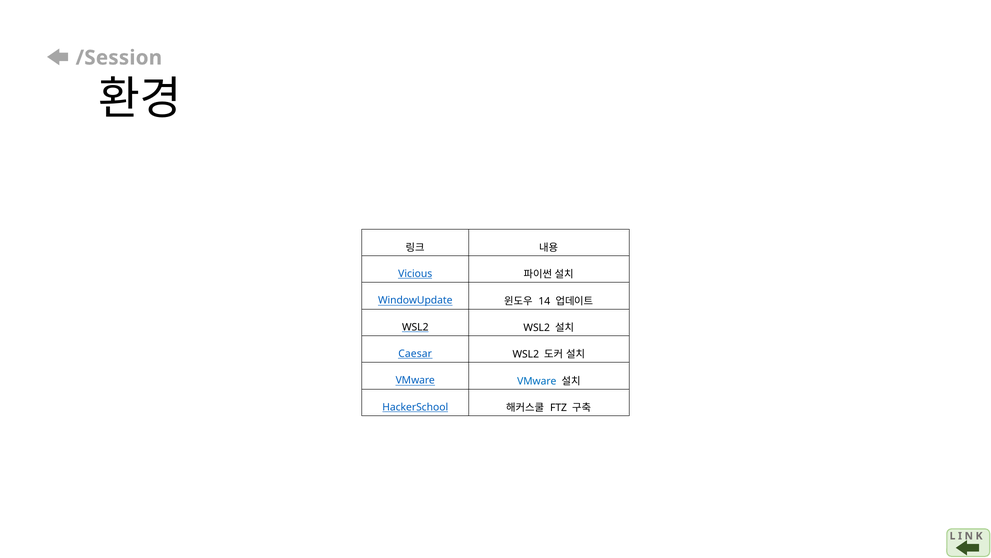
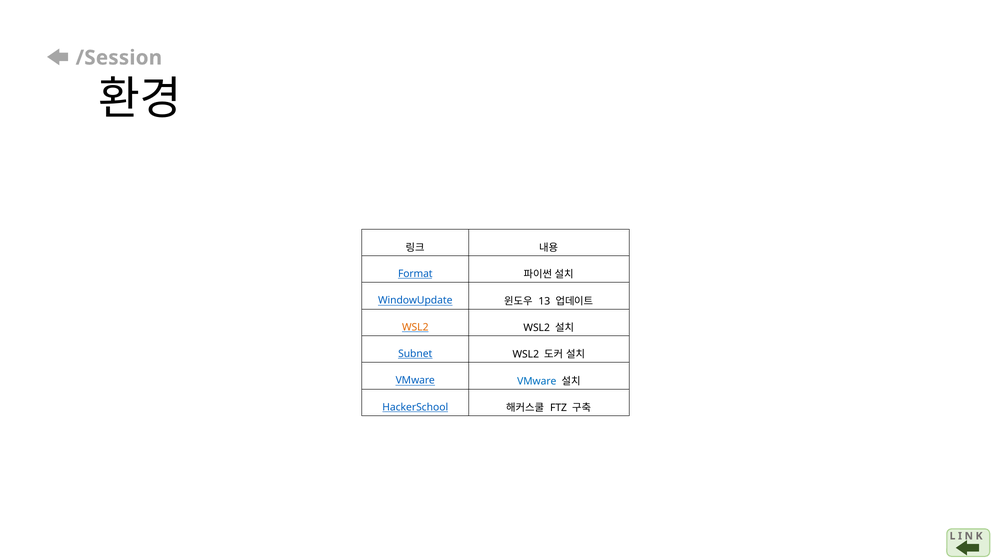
Vicious: Vicious -> Format (415, 273)
14: 14 -> 13 (544, 301)
WSL2 colour: black -> orange (415, 327)
Caesar: Caesar -> Subnet (415, 353)
